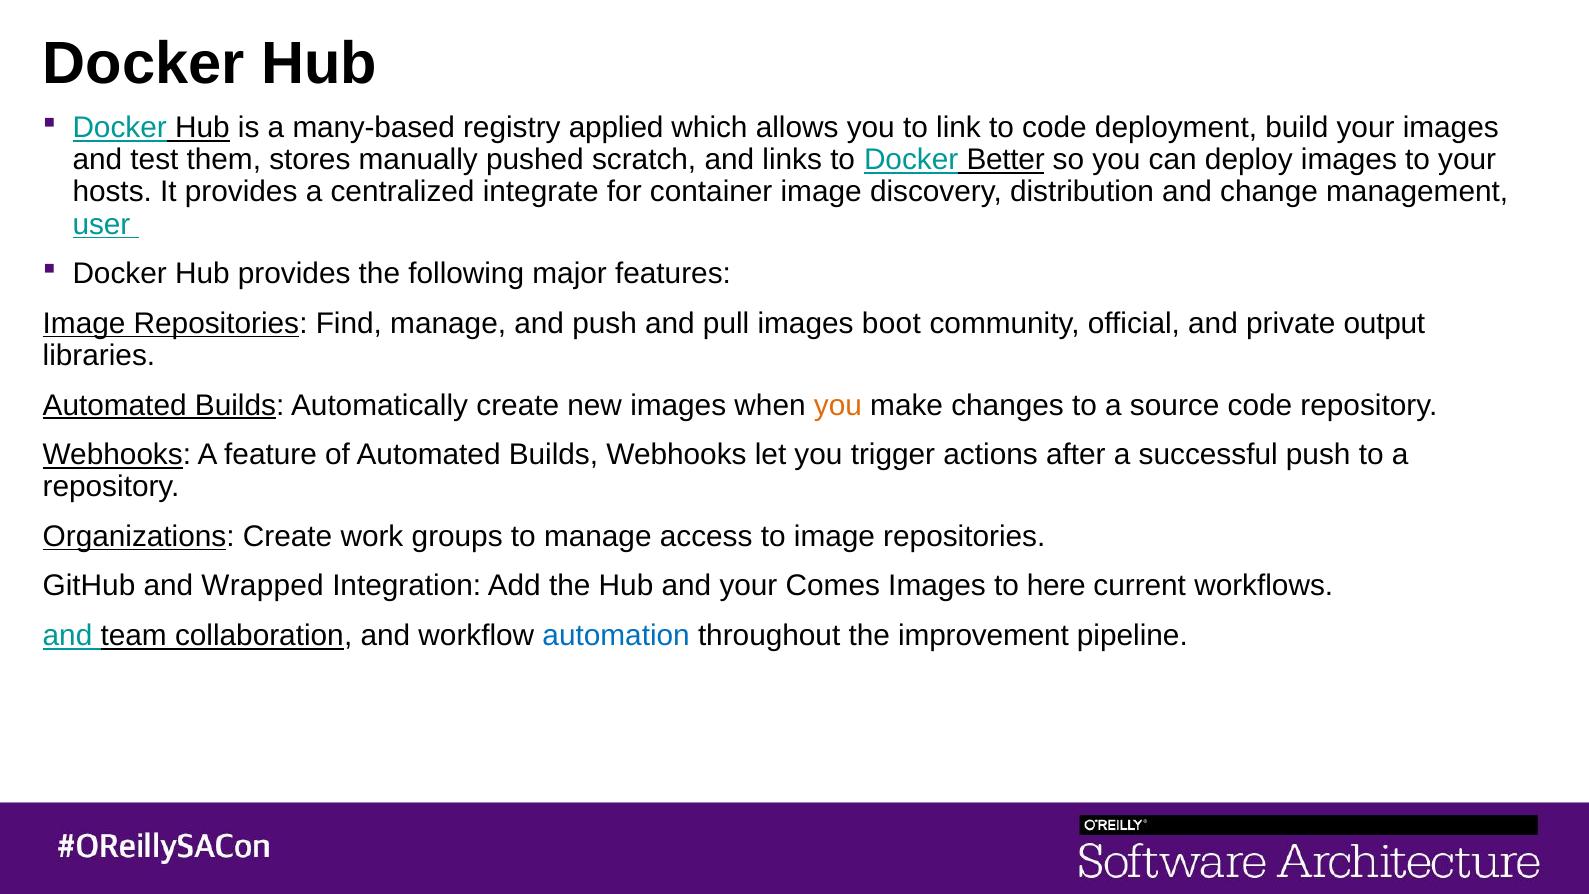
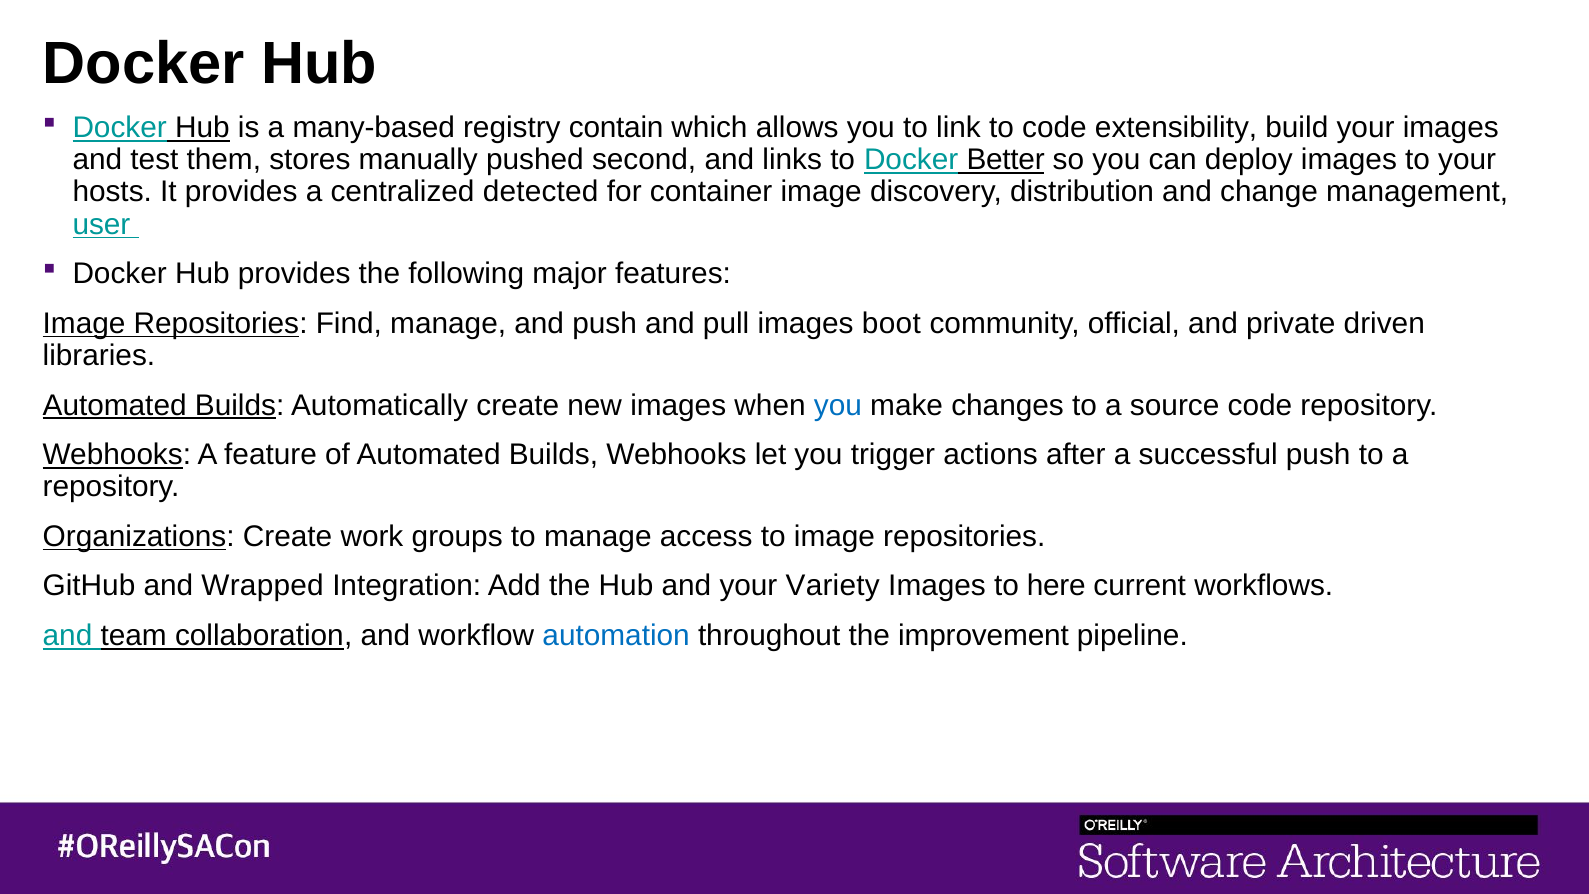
applied: applied -> contain (616, 128)
deployment: deployment -> extensibility (1176, 128)
scratch: scratch -> second (644, 160)
integrate: integrate -> detected (541, 192)
output: output -> driven (1384, 323)
you colour: orange -> blue (838, 405)
Comes: Comes -> Variety (833, 586)
